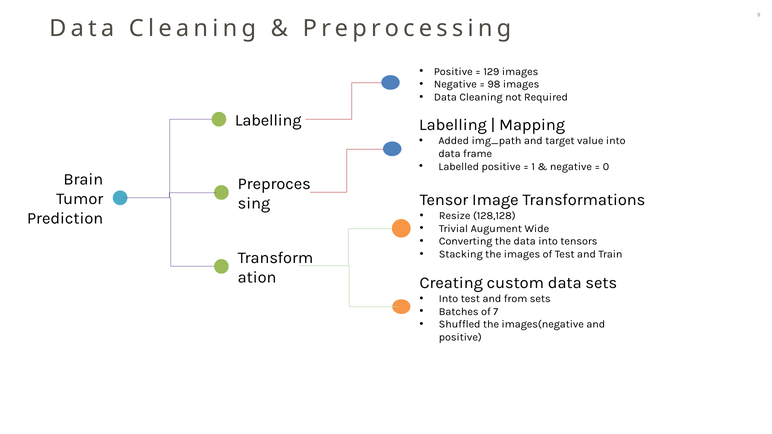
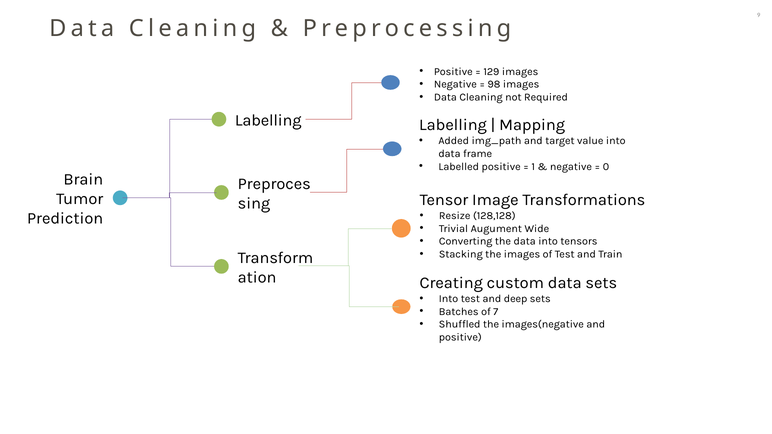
from: from -> deep (516, 299)
